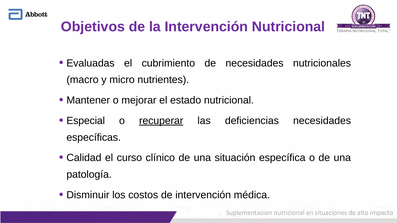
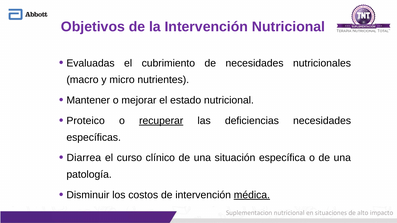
Especial: Especial -> Proteico (86, 121)
Calidad: Calidad -> Diarrea (84, 158)
médica underline: none -> present (252, 195)
